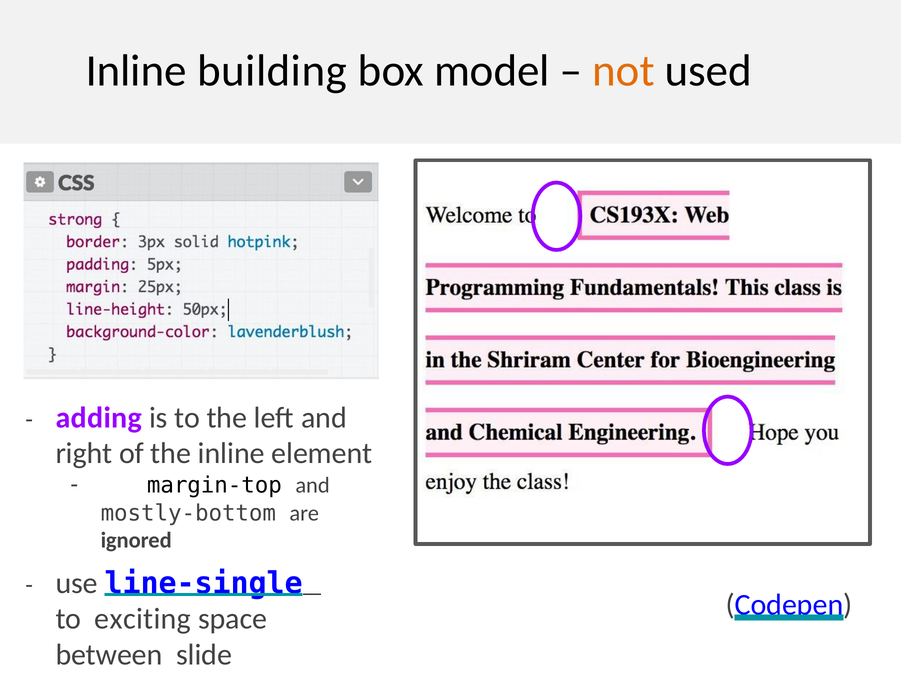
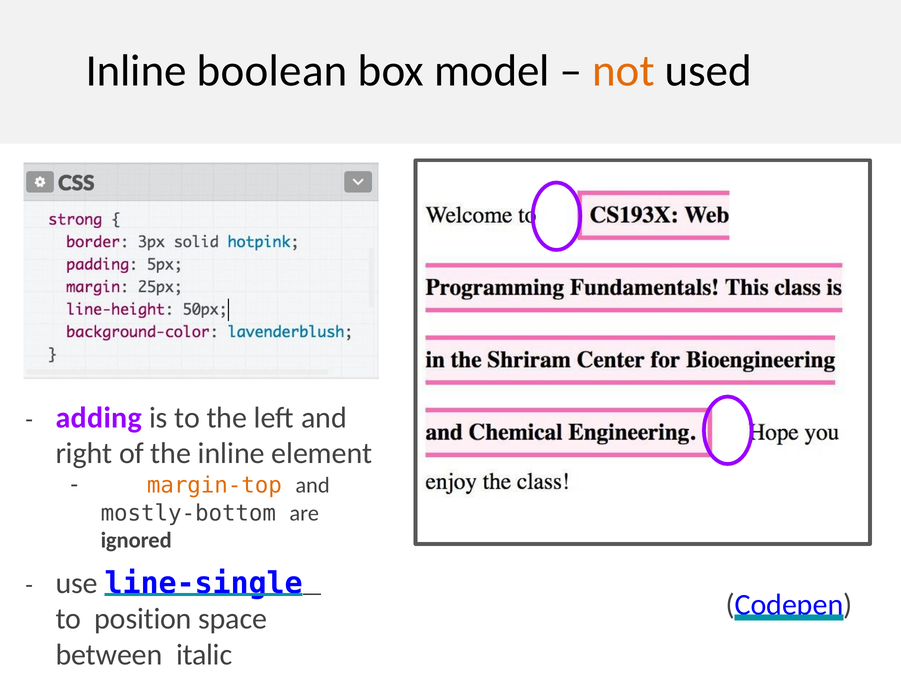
building: building -> boolean (272, 71)
margin-top colour: black -> orange (214, 485)
exciting: exciting -> position (143, 619)
slide: slide -> italic (204, 654)
